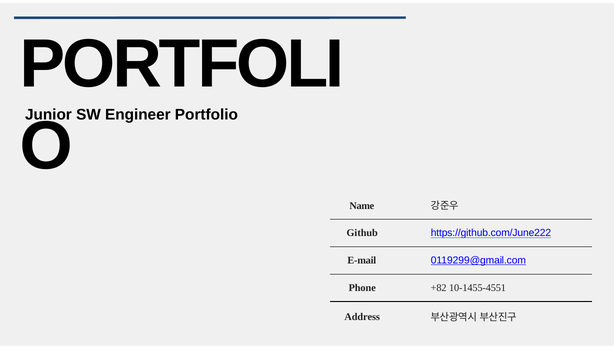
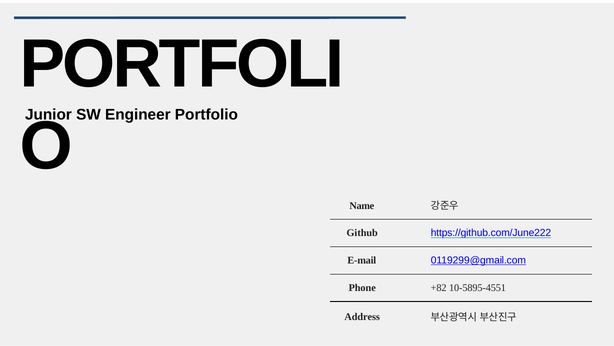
10-1455-4551: 10-1455-4551 -> 10-5895-4551 (477, 288)
